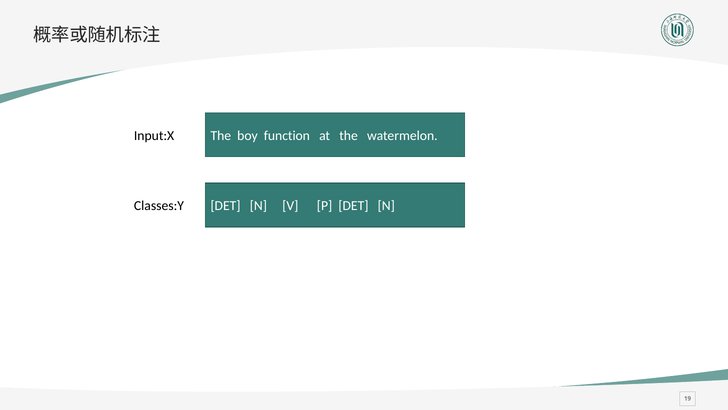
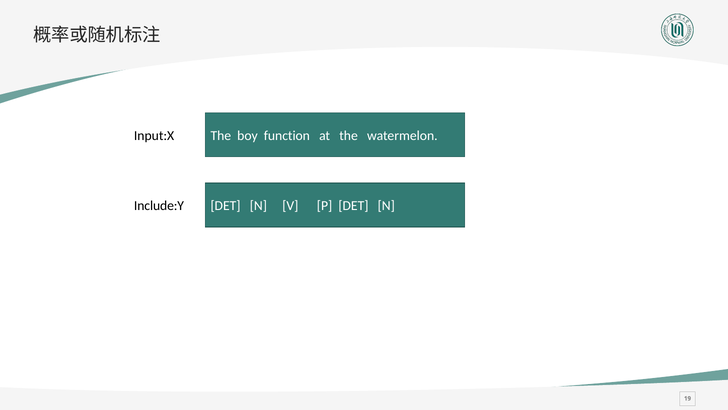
Classes:Y: Classes:Y -> Include:Y (159, 206)
